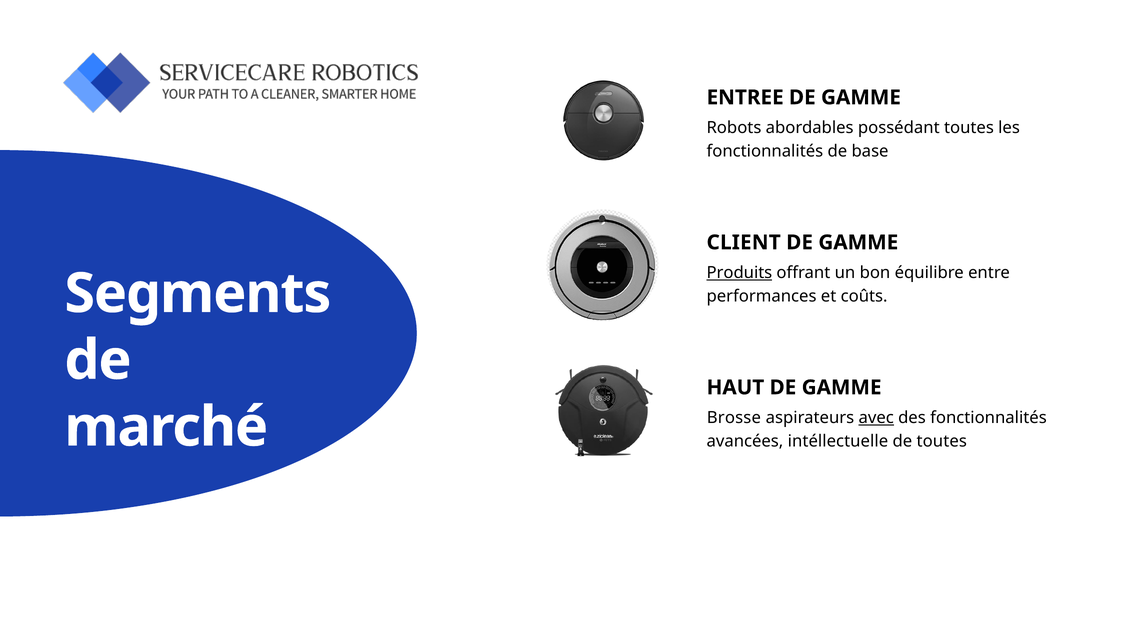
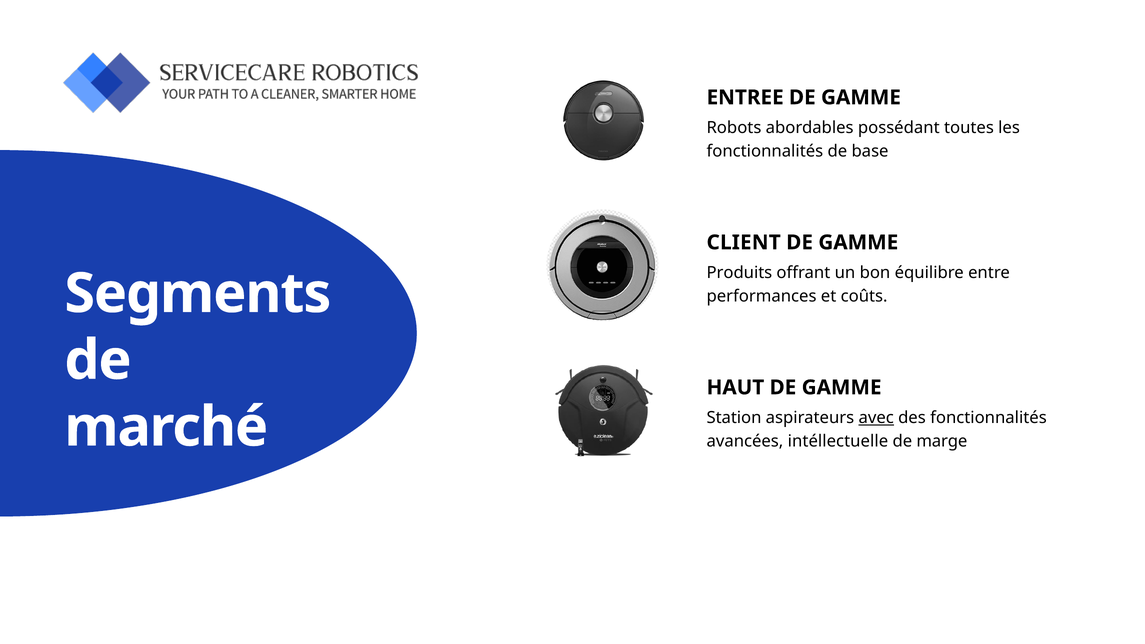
Produits underline: present -> none (739, 273)
Brosse: Brosse -> Station (734, 418)
de toutes: toutes -> marge (942, 441)
